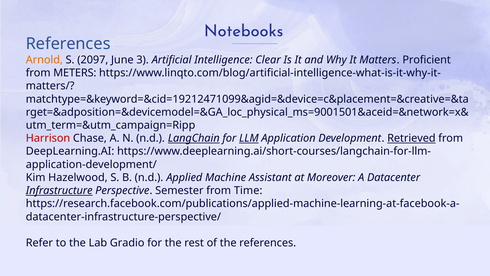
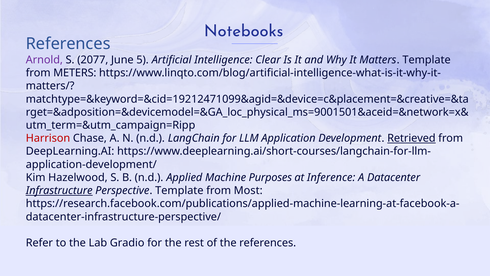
Arnold colour: orange -> purple (44, 60)
2097: 2097 -> 2077 (93, 60)
3: 3 -> 5 (143, 60)
Matters Proficient: Proficient -> Template (427, 60)
LangChain underline: present -> none (194, 138)
LLM underline: present -> none (249, 138)
Assistant: Assistant -> Purposes (270, 177)
Moreover: Moreover -> Inference (331, 177)
Perspective Semester: Semester -> Template (179, 190)
Time: Time -> Most (248, 190)
